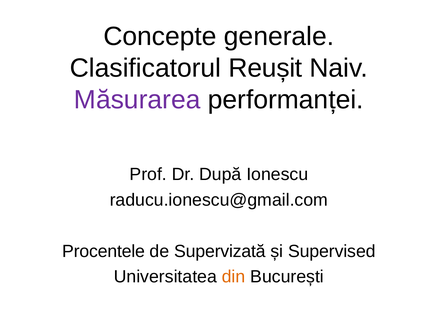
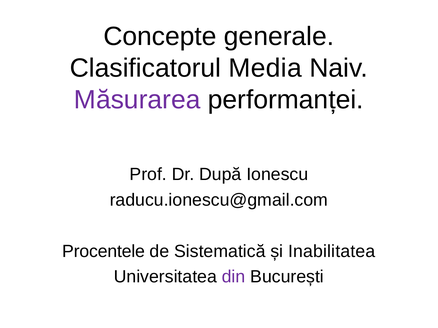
Reușit: Reușit -> Media (265, 68)
Supervizată: Supervizată -> Sistematică (220, 252)
Supervised: Supervised -> Inabilitatea (332, 252)
din colour: orange -> purple (234, 277)
